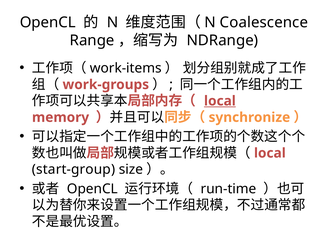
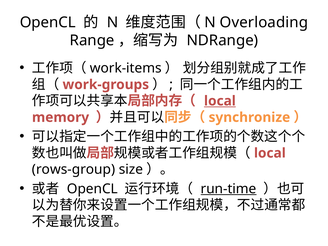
Coalescence: Coalescence -> Overloading (264, 22)
start-group: start-group -> rows-group (74, 169)
run-time underline: none -> present (229, 189)
